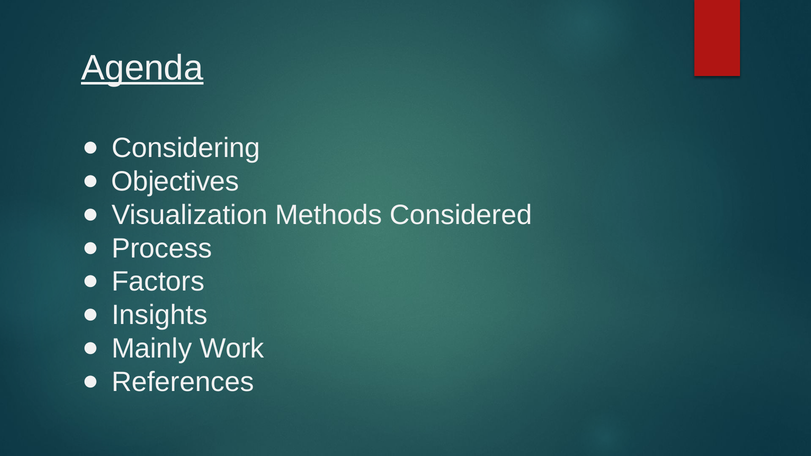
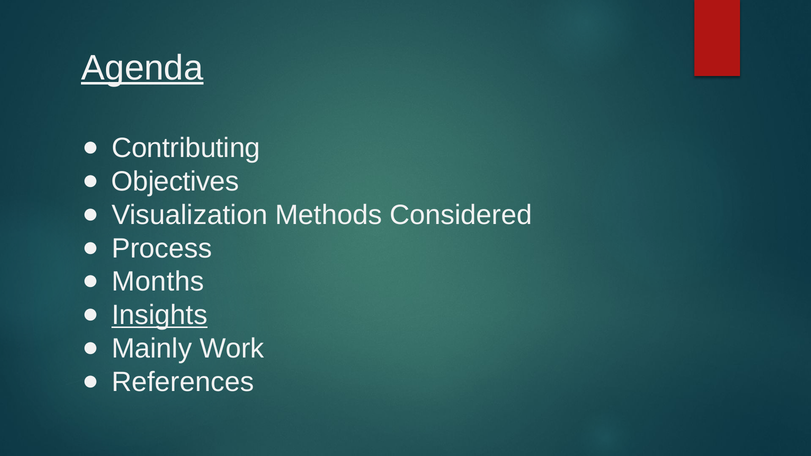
Considering: Considering -> Contributing (186, 148)
Factors: Factors -> Months (158, 282)
Insights underline: none -> present (160, 315)
